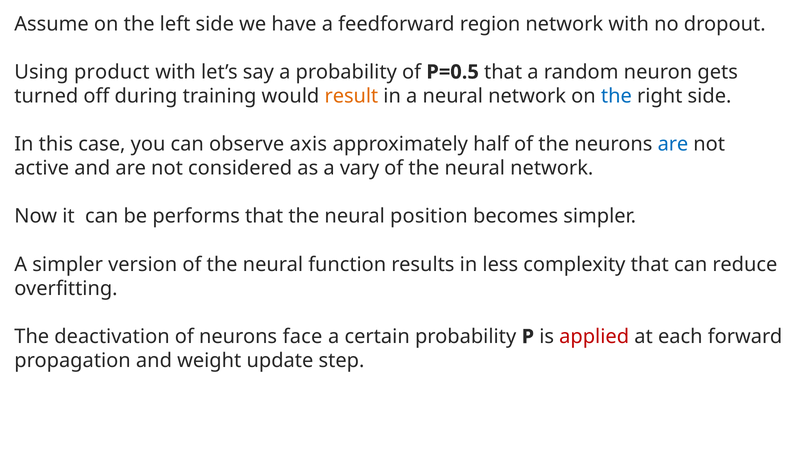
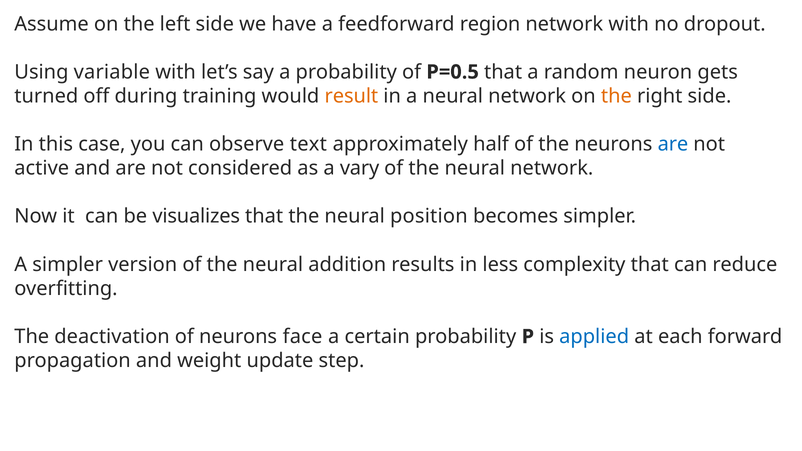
product: product -> variable (112, 72)
the colour: blue -> orange (616, 96)
axis: axis -> text (308, 144)
performs: performs -> visualizes (196, 216)
function: function -> addition (347, 265)
applied colour: red -> blue (594, 337)
